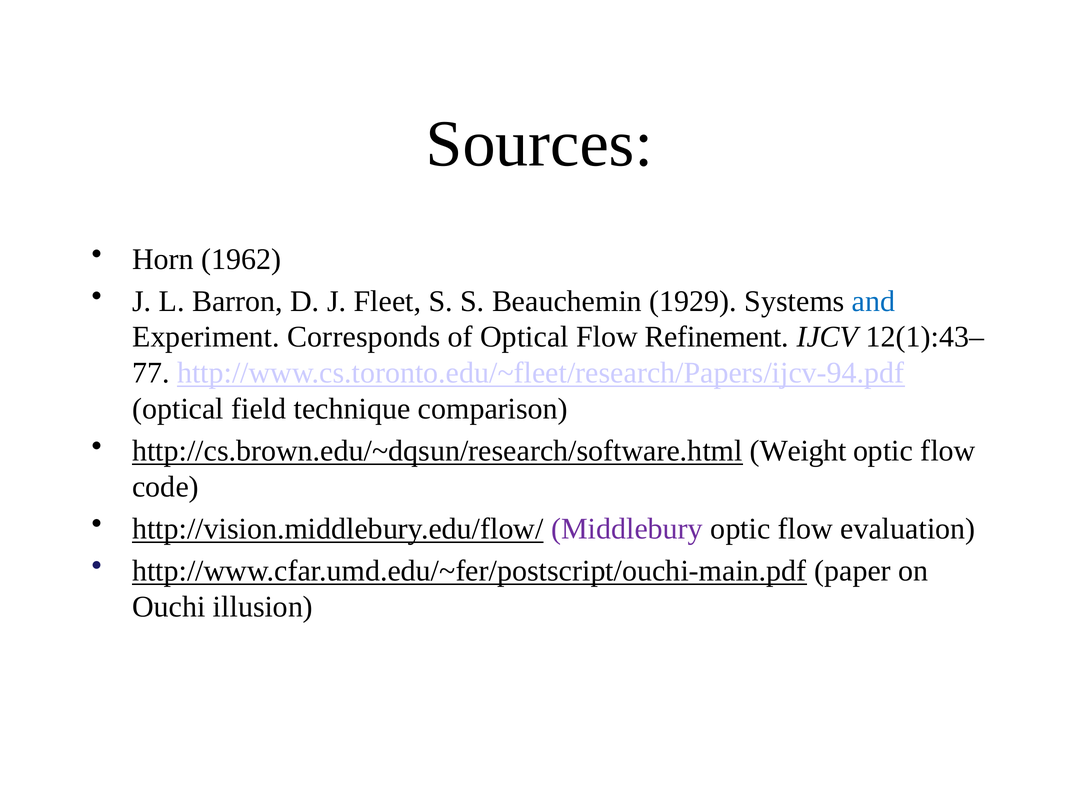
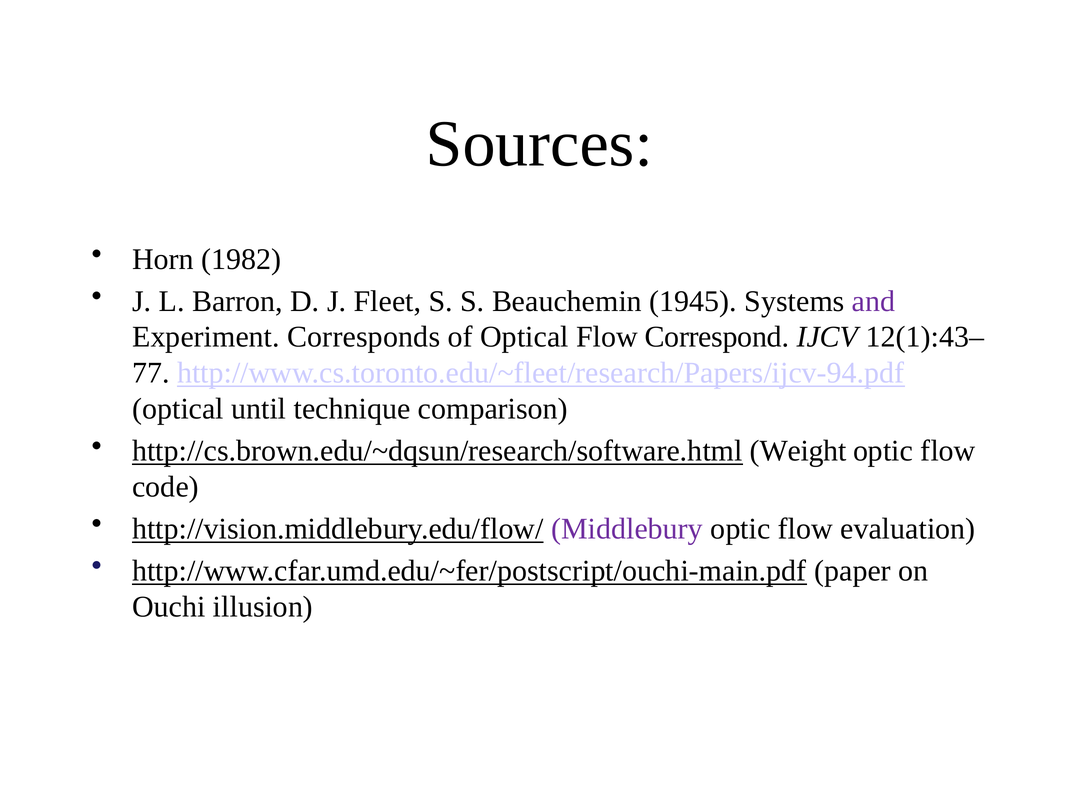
1962: 1962 -> 1982 (241, 259)
1929: 1929 -> 1945 (693, 301)
and colour: blue -> purple (874, 301)
Refinement: Refinement -> Correspond (717, 337)
field: field -> until (259, 409)
